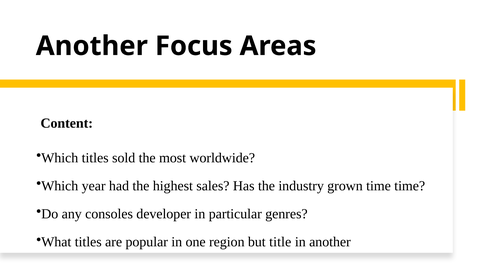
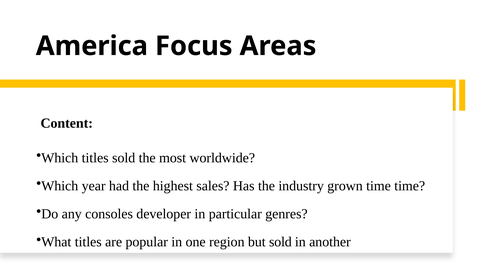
Another: Another -> America (92, 46)
but title: title -> sold (280, 242)
